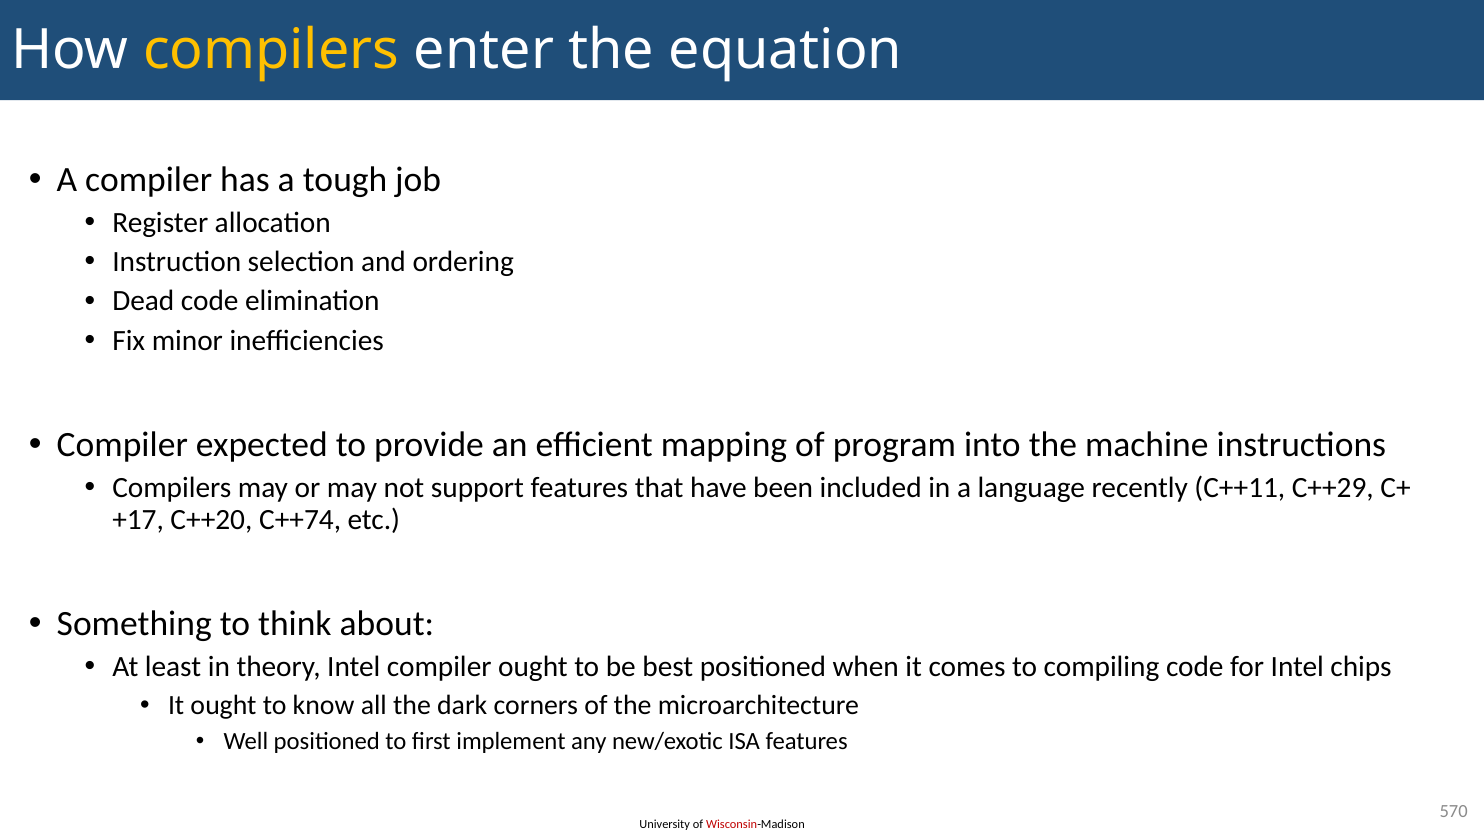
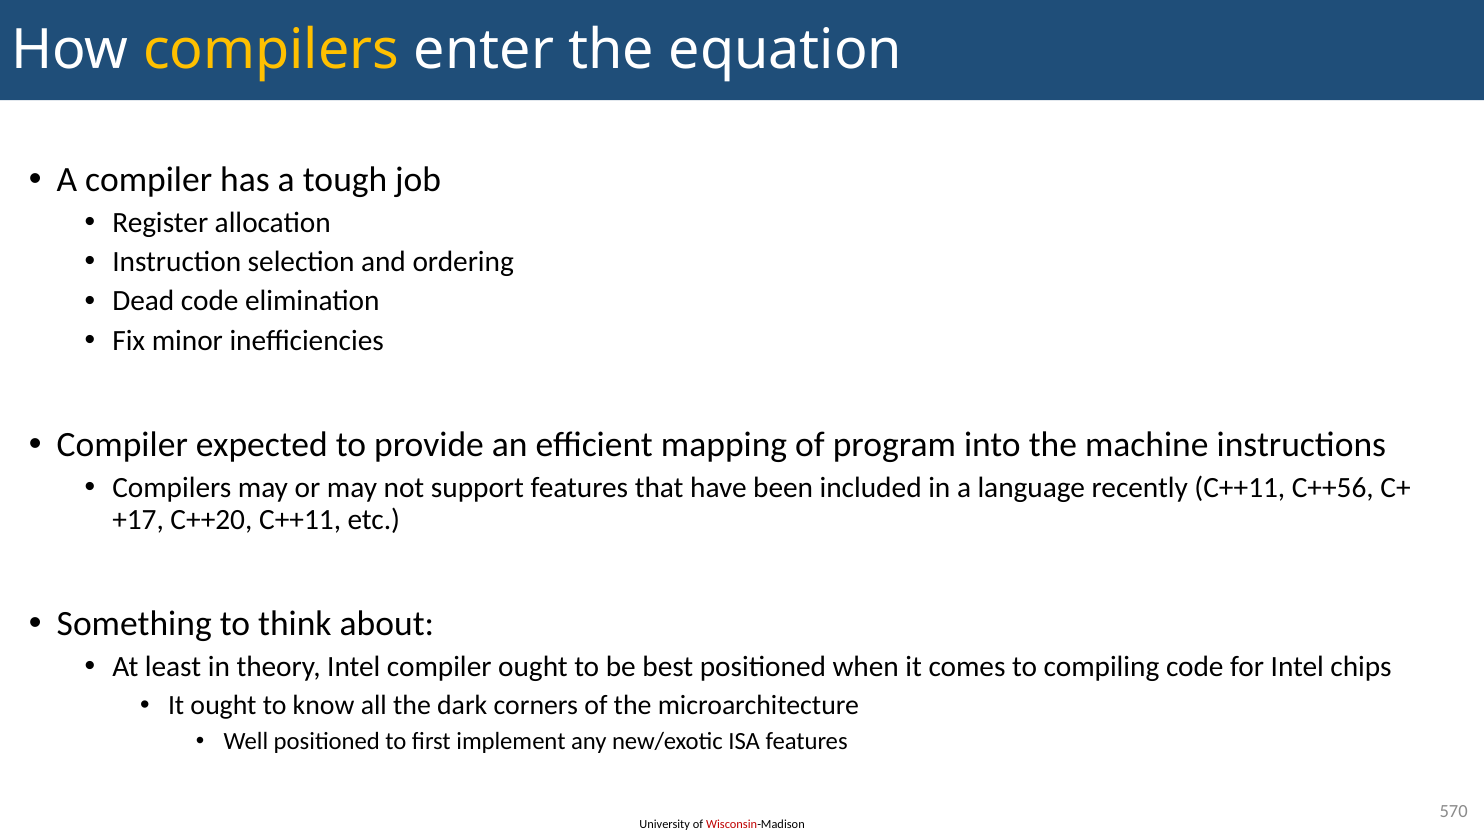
C++29: C++29 -> C++56 (1333, 488)
C++20 C++74: C++74 -> C++11 (300, 519)
